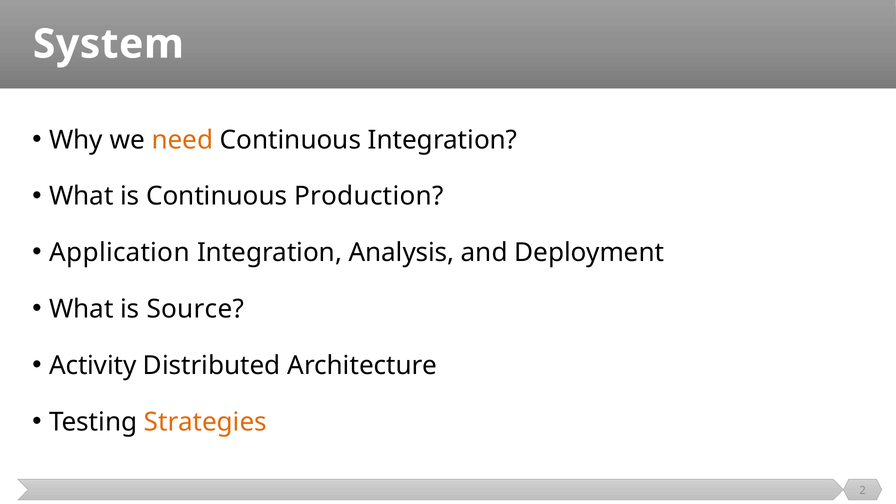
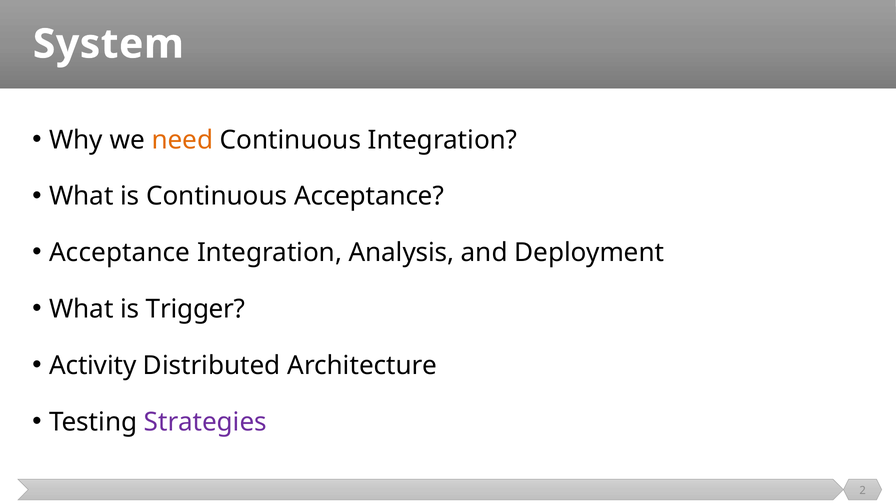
Continuous Production: Production -> Acceptance (369, 196)
Application: Application -> Acceptance (120, 253)
Source: Source -> Trigger (196, 309)
Strategies colour: orange -> purple (205, 422)
